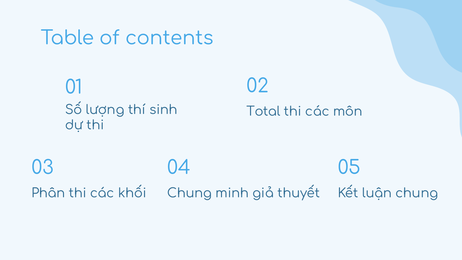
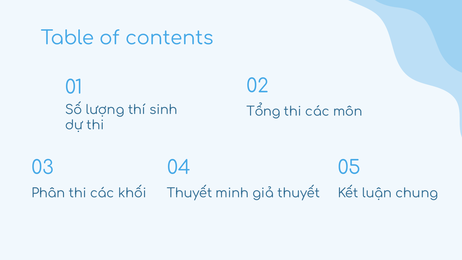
Total: Total -> Tổng (263, 111)
Chung: Chung -> Thuyết (190, 193)
